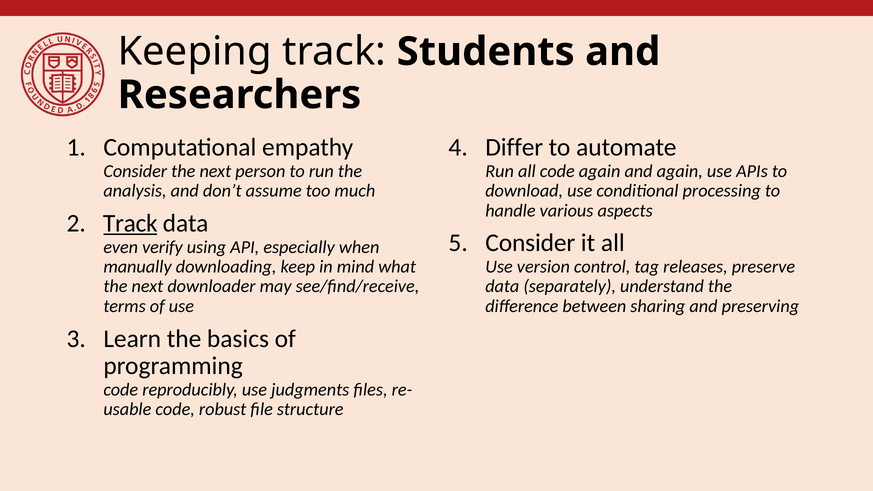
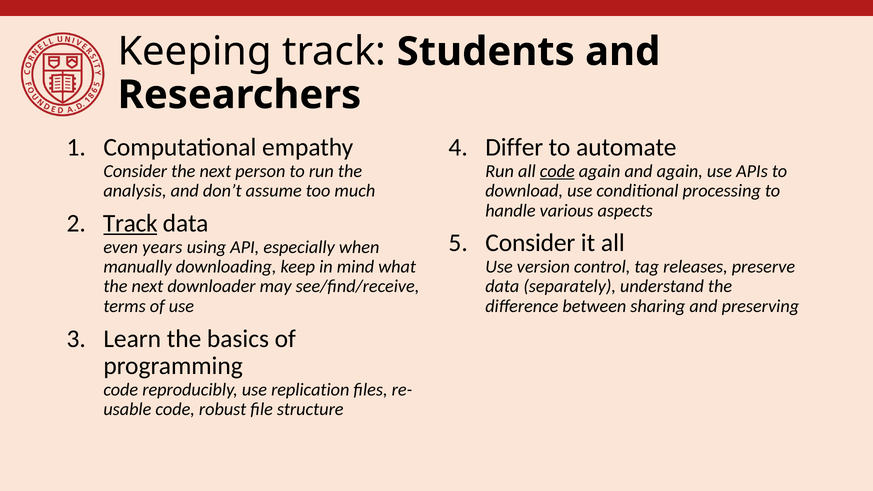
code underline: none -> present (557, 171)
verify: verify -> years (162, 247)
judgments: judgments -> replication (310, 390)
